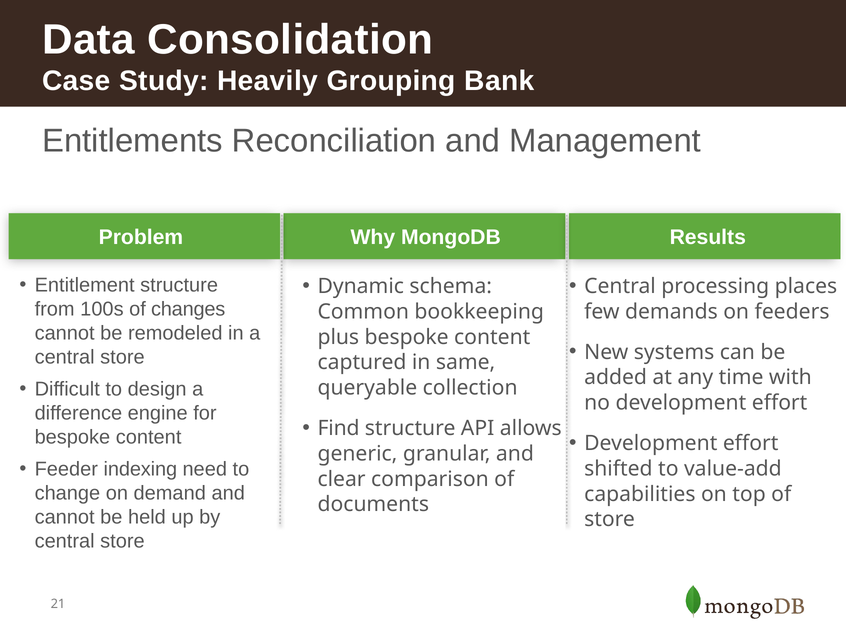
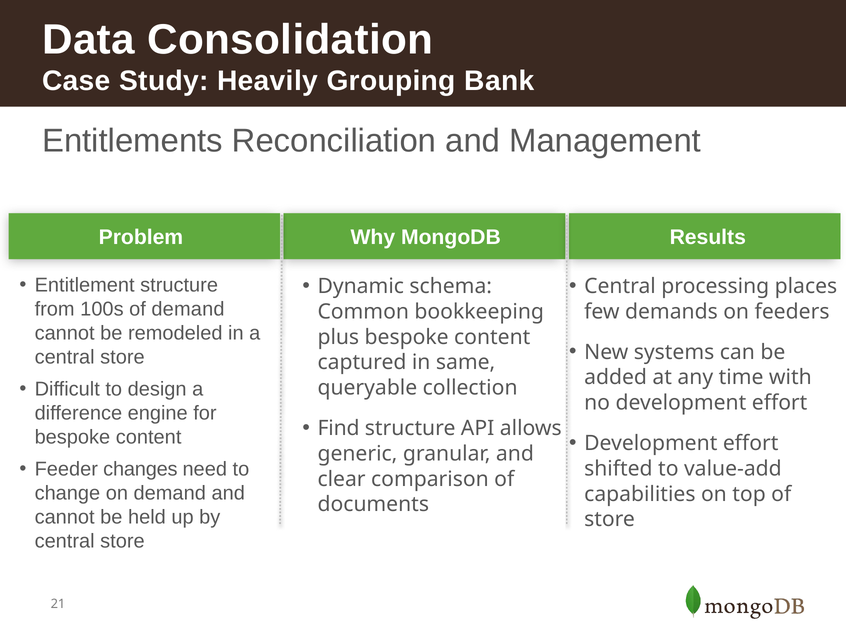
of changes: changes -> demand (188, 309)
indexing: indexing -> changes (140, 469)
